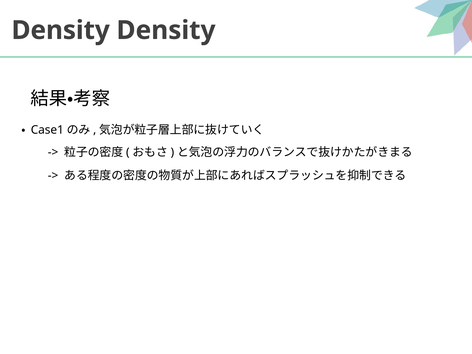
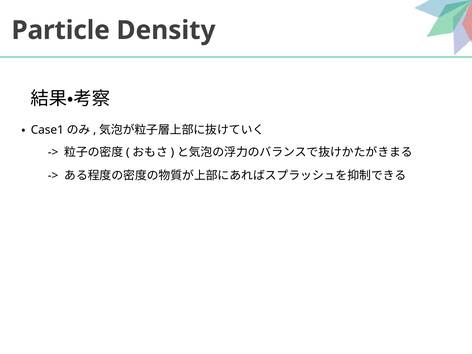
Density: Density -> Particle (61, 30)
